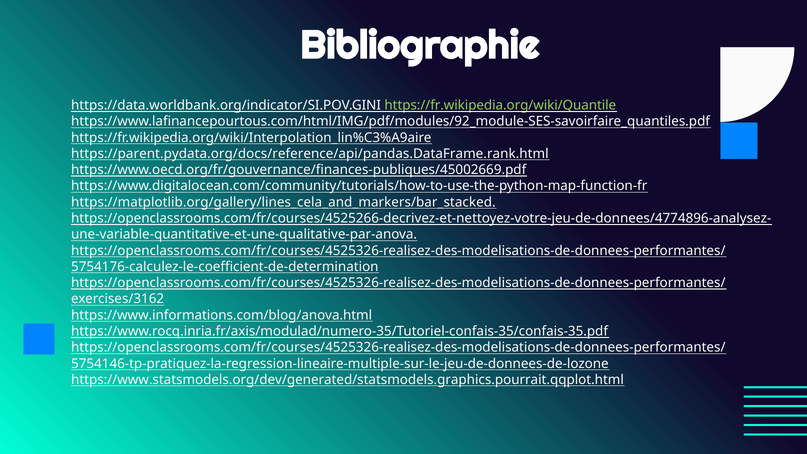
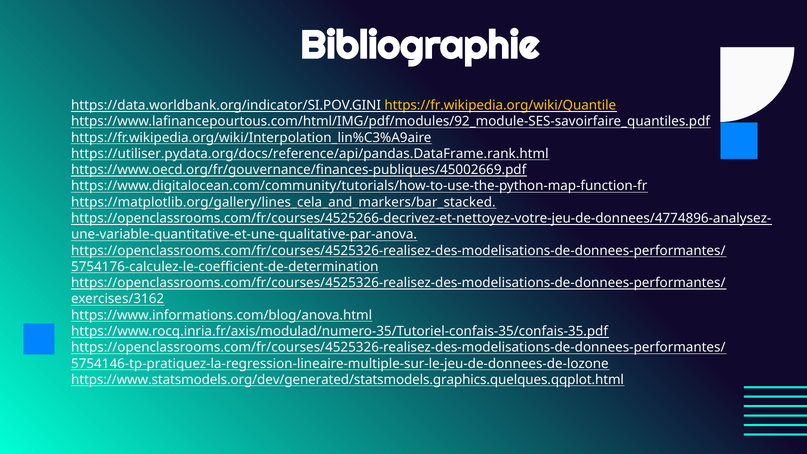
https://fr.wikipedia.org/wiki/Quantile colour: light green -> yellow (500, 105)
https://parent.pydata.org/docs/reference/api/pandas.DataFrame.rank.html: https://parent.pydata.org/docs/reference/api/pandas.DataFrame.rank.html -> https://utiliser.pydata.org/docs/reference/api/pandas.DataFrame.rank.html (310, 154)
https://www.statsmodels.org/dev/generated/statsmodels.graphics.pourrait.qqplot.html: https://www.statsmodels.org/dev/generated/statsmodels.graphics.pourrait.qqplot.html -> https://www.statsmodels.org/dev/generated/statsmodels.graphics.quelques.qqplot.html (348, 380)
